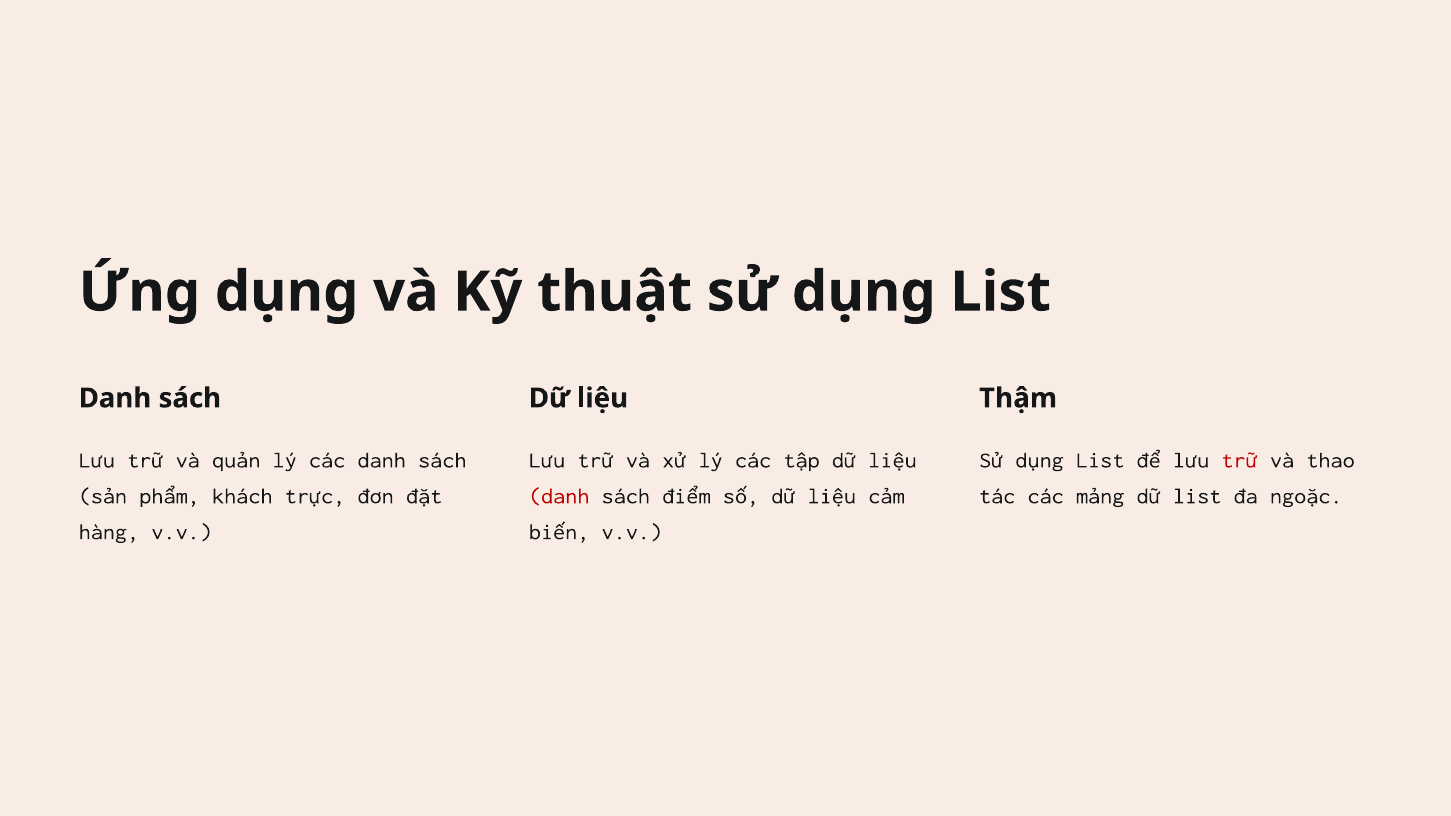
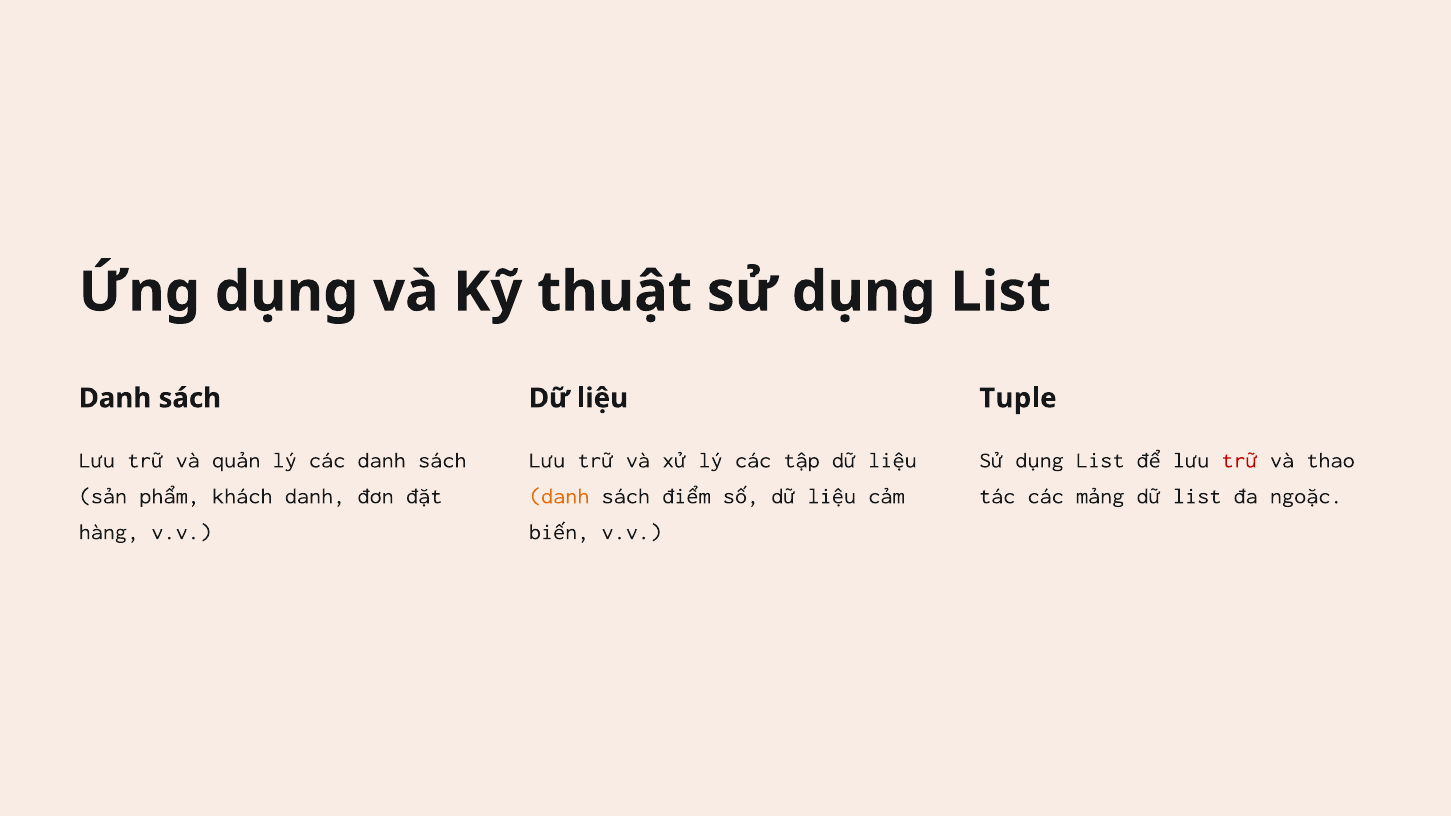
Thậm: Thậm -> Tuple (1018, 398)
khách trực: trực -> danh (315, 496)
danh colour: red -> orange (559, 496)
